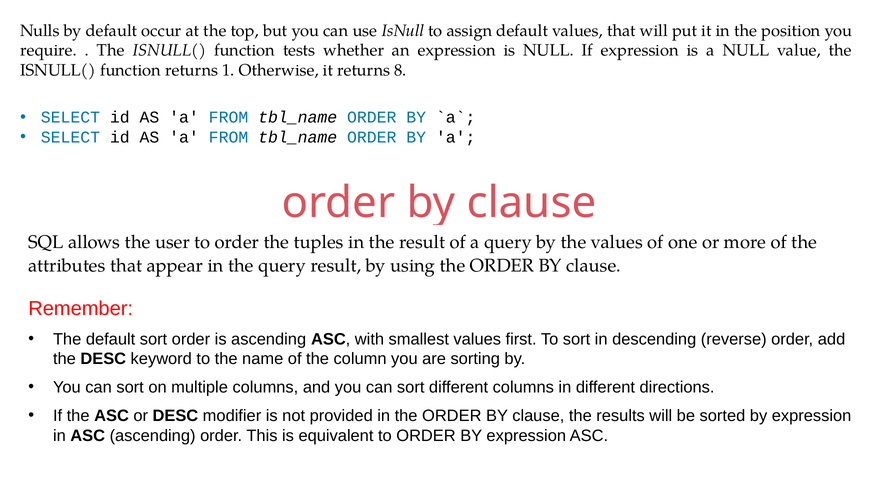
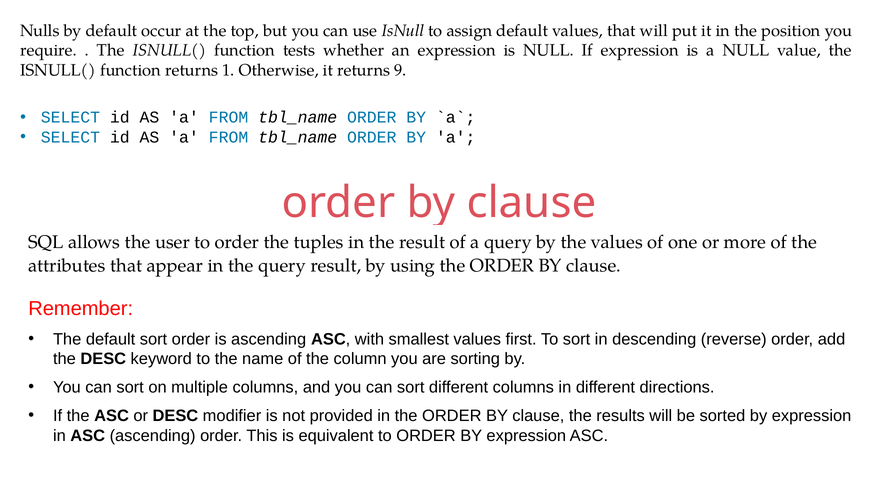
8: 8 -> 9 (400, 70)
